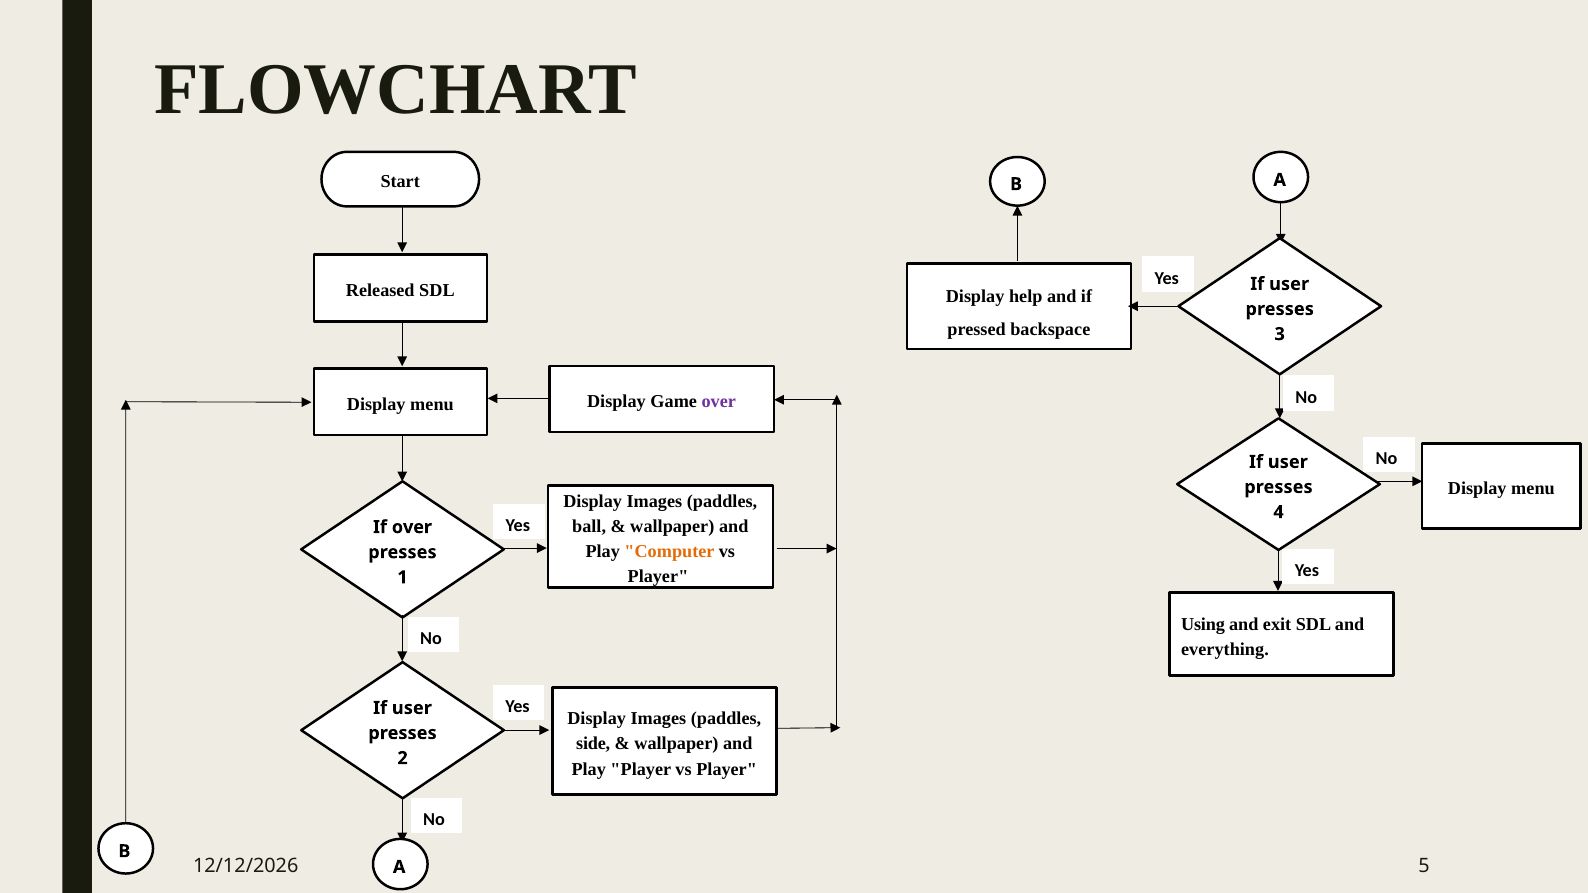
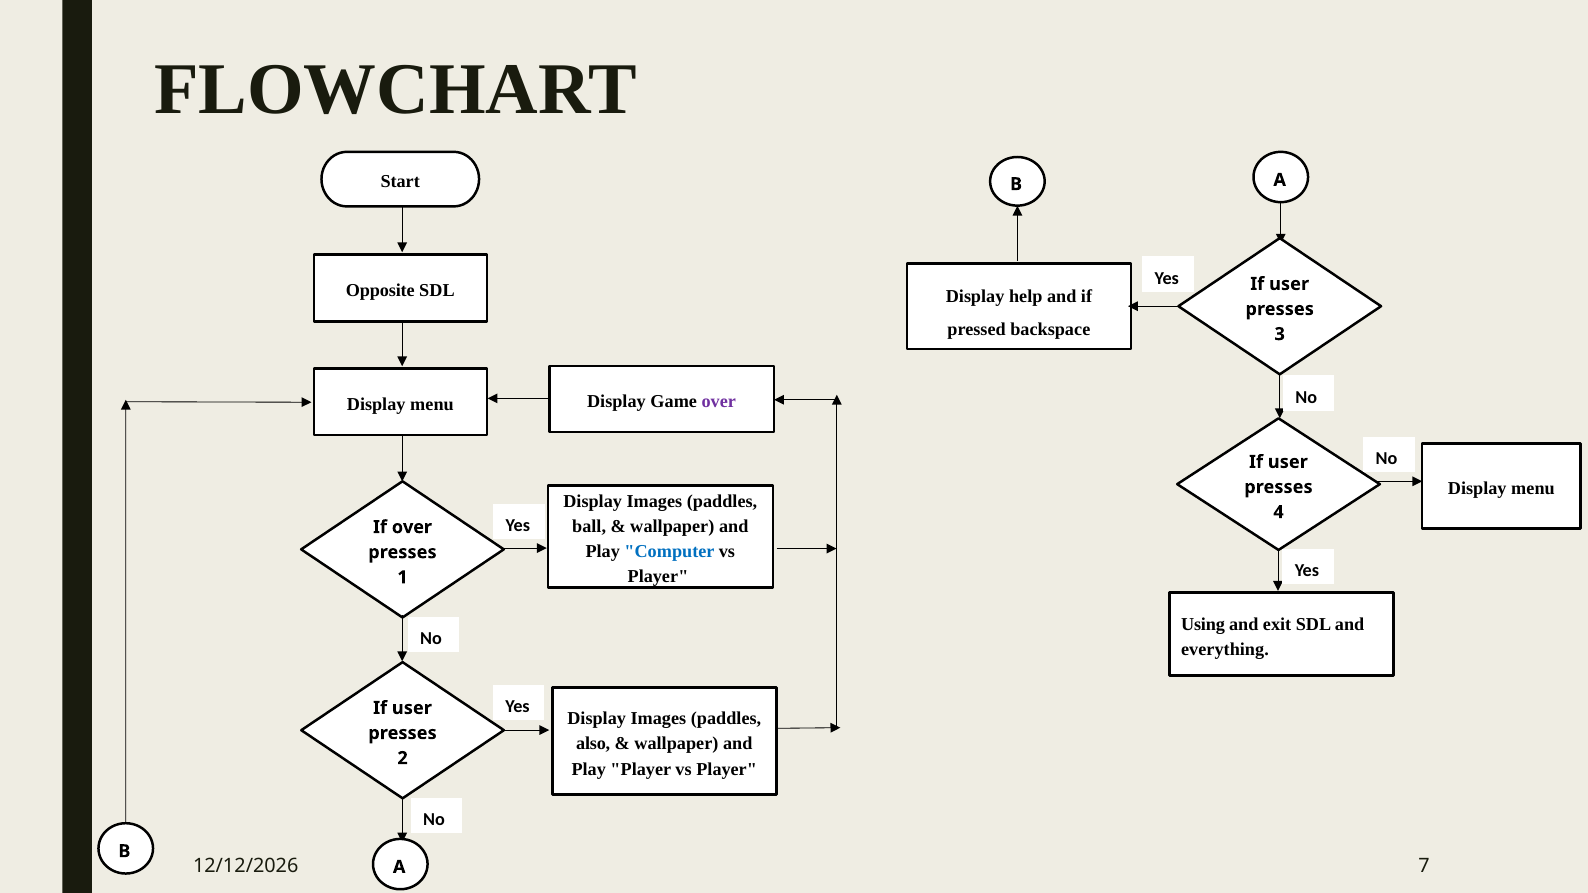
Released: Released -> Opposite (380, 291)
Computer colour: orange -> blue (669, 552)
side: side -> also (593, 744)
5: 5 -> 7 (1424, 867)
